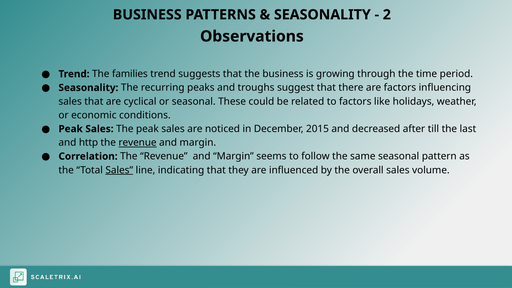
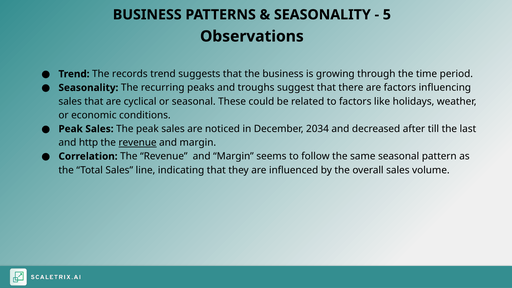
2: 2 -> 5 (387, 15)
families: families -> records (130, 74)
2015: 2015 -> 2034 (317, 129)
Sales underline: present -> none (119, 170)
